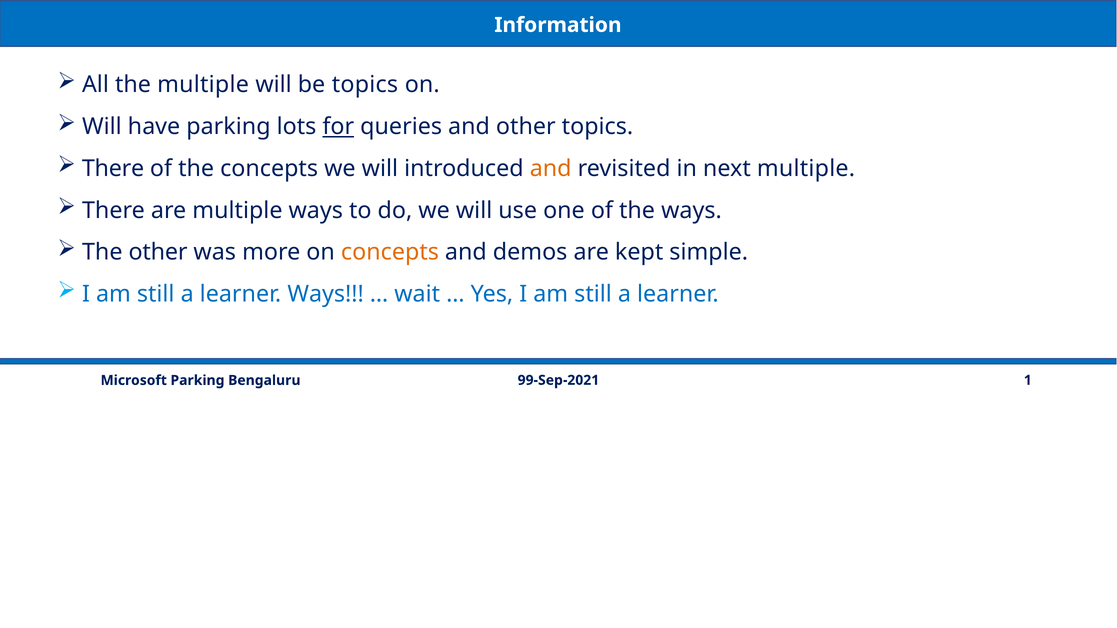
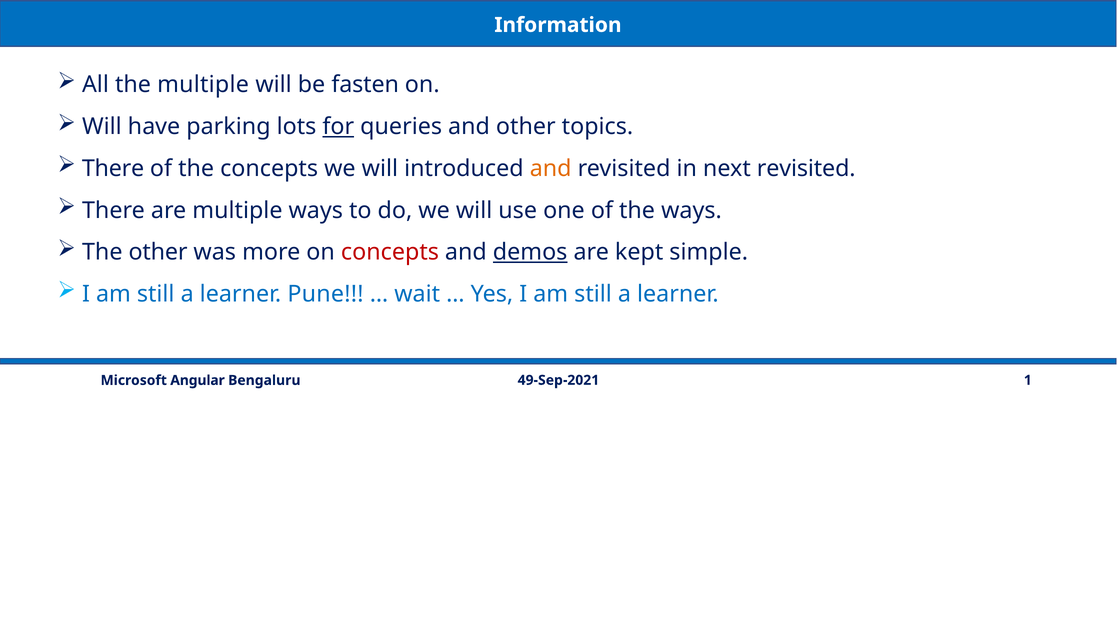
be topics: topics -> fasten (365, 85)
next multiple: multiple -> revisited (806, 169)
concepts colour: orange -> red (390, 252)
demos underline: none -> present (530, 252)
learner Ways: Ways -> Pune (325, 294)
99-Sep-2021: 99-Sep-2021 -> 49-Sep-2021 (558, 380)
Microsoft Parking: Parking -> Angular (198, 381)
